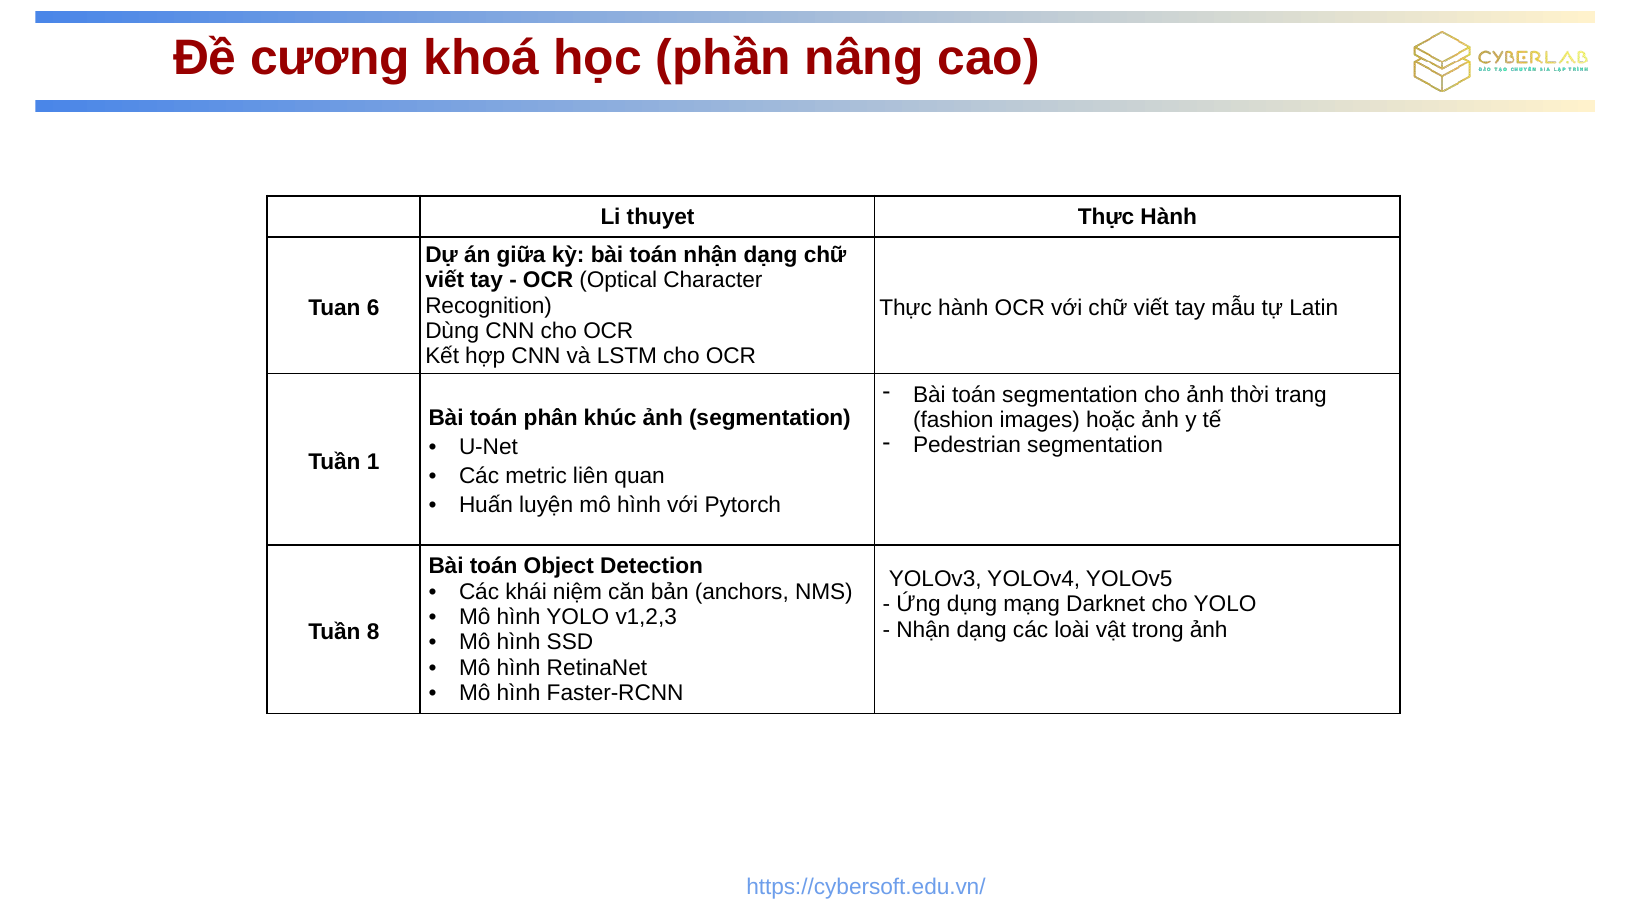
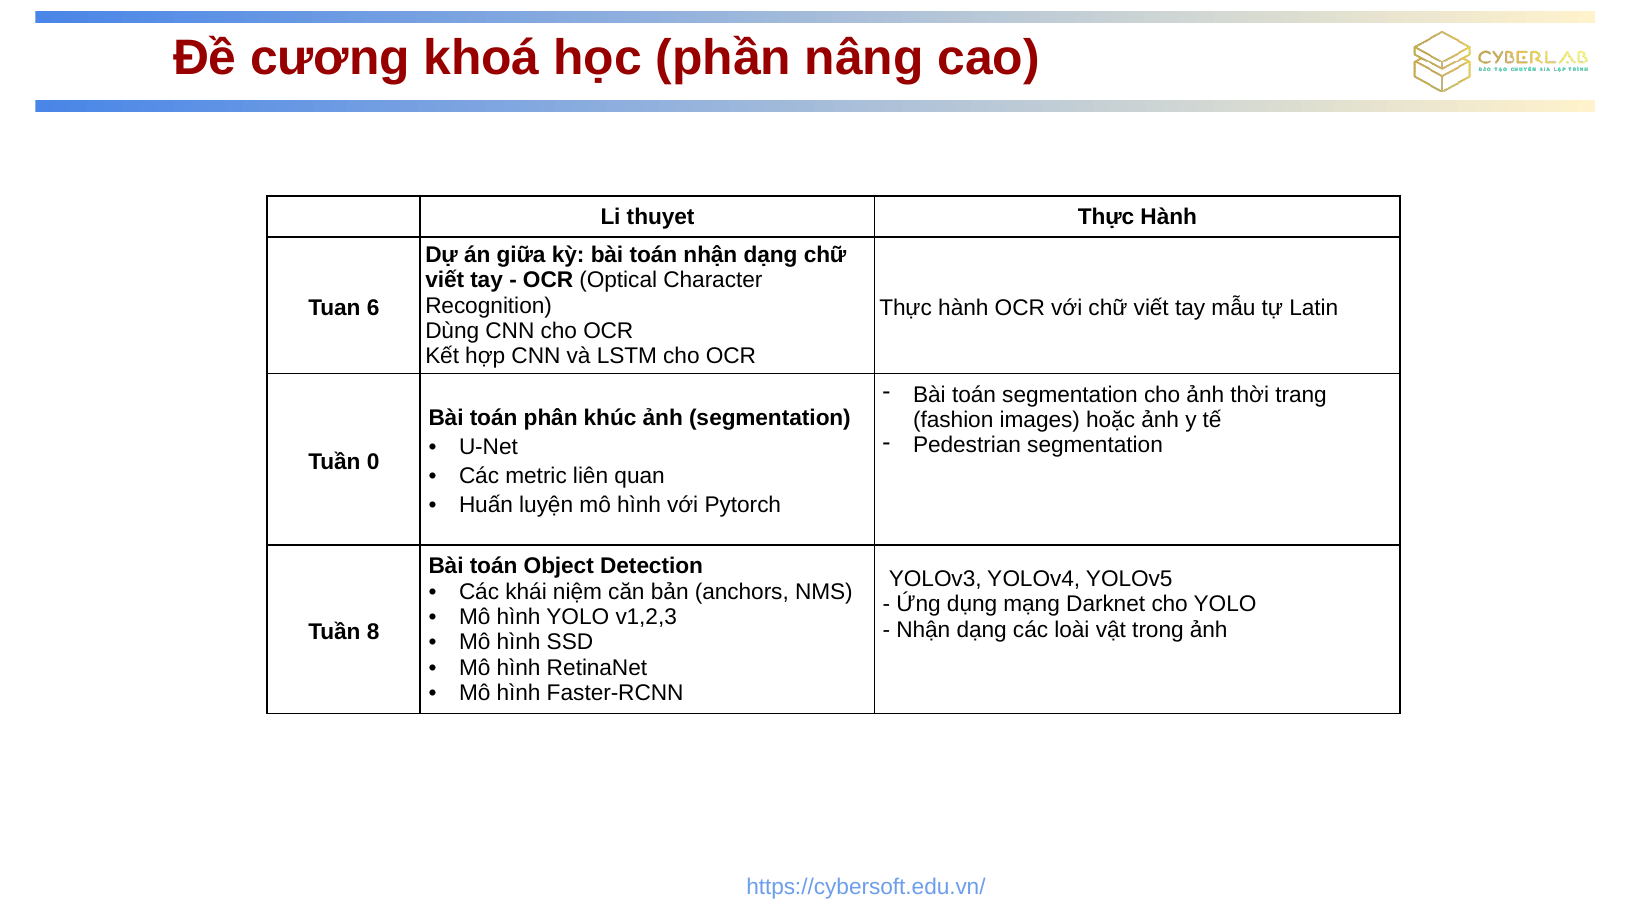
1: 1 -> 0 (373, 462)
